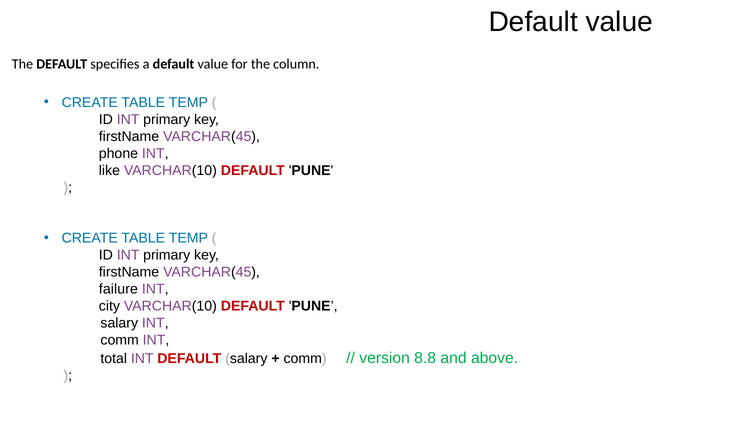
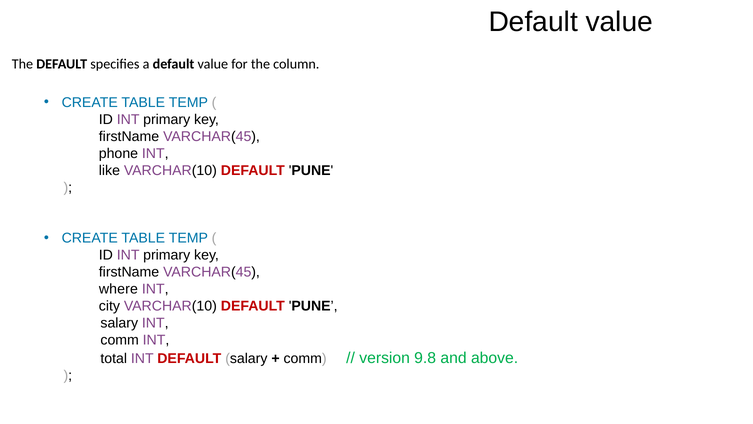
failure: failure -> where (118, 289)
8.8: 8.8 -> 9.8 (425, 358)
